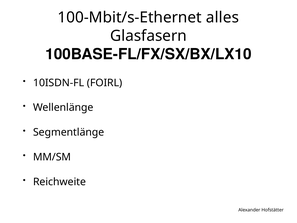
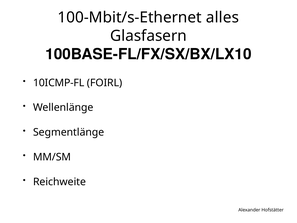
10ISDN-FL: 10ISDN-FL -> 10ICMP-FL (59, 83)
